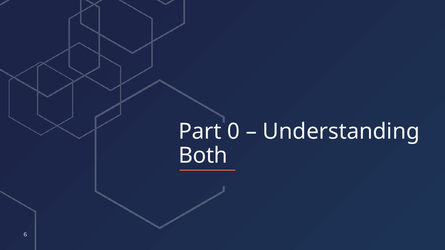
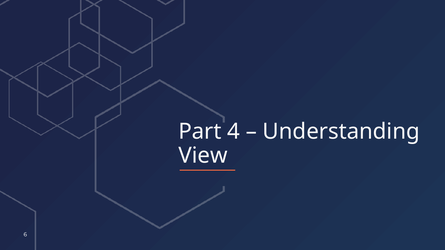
0: 0 -> 4 (234, 132)
Both: Both -> View (203, 156)
